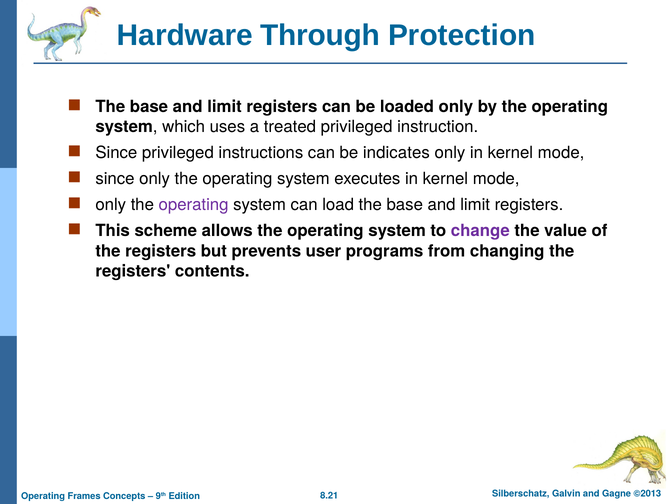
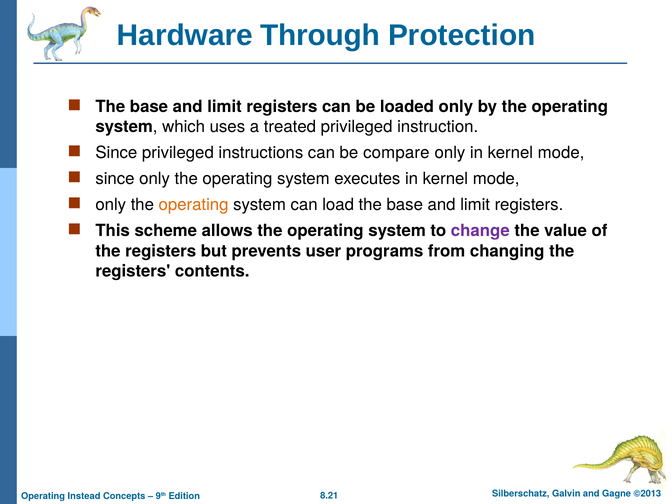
indicates: indicates -> compare (396, 153)
operating colour: purple -> orange (194, 205)
Frames: Frames -> Instead (84, 496)
